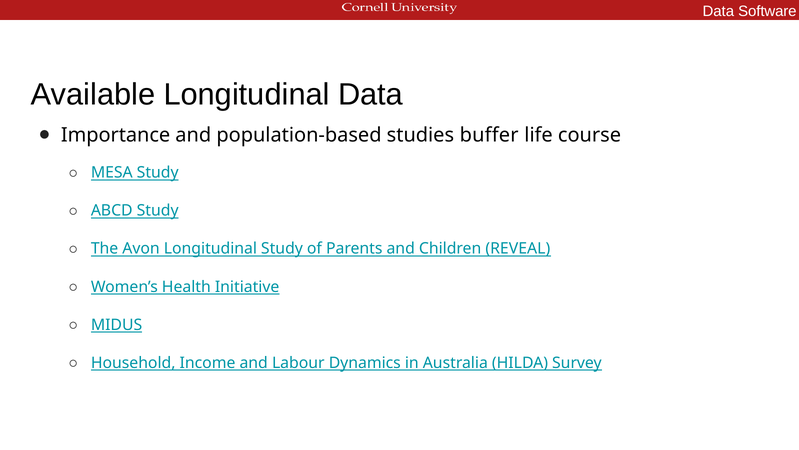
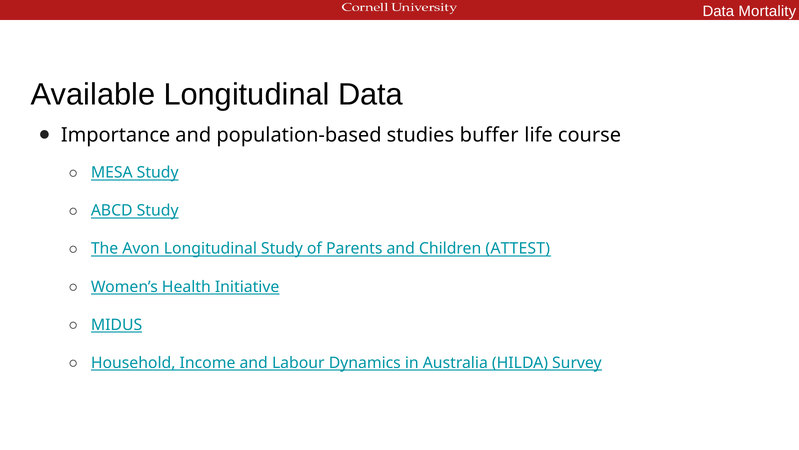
Software: Software -> Mortality (767, 11)
REVEAL: REVEAL -> ATTEST (518, 248)
